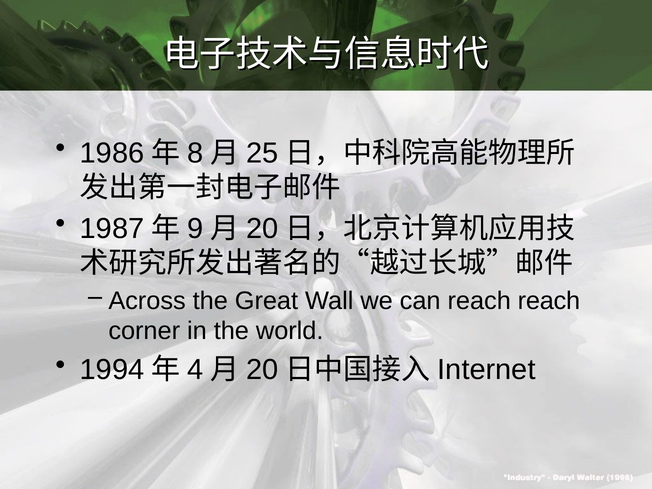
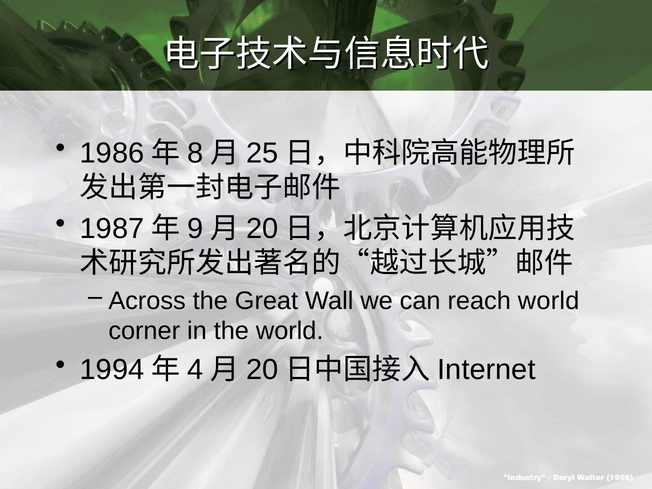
reach reach: reach -> world (549, 301)
